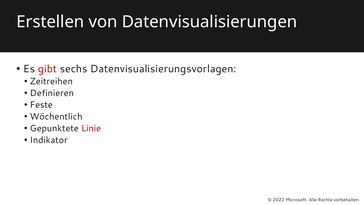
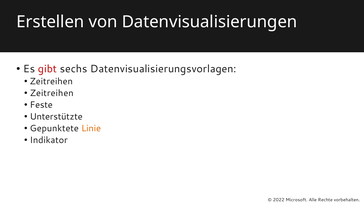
Definieren: Definieren -> Zeitreihen (52, 93)
Wöchentlich: Wöchentlich -> Unterstützte (56, 117)
Linie colour: red -> orange (91, 128)
